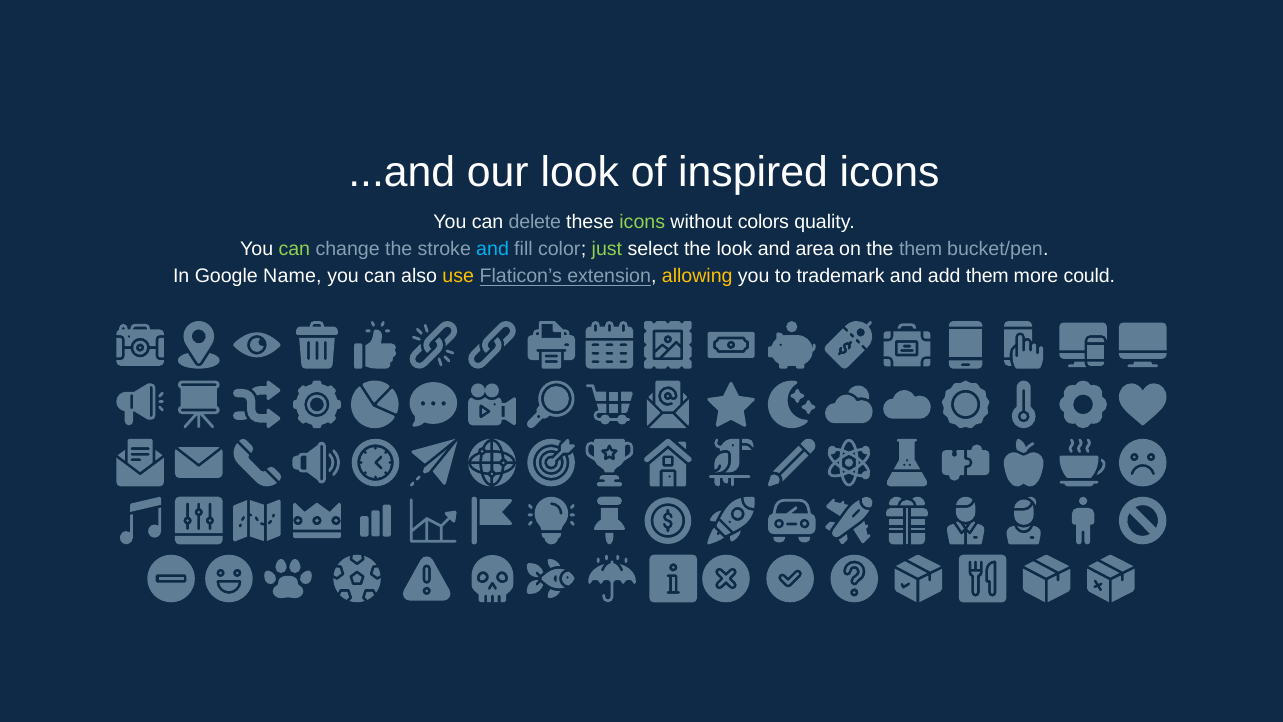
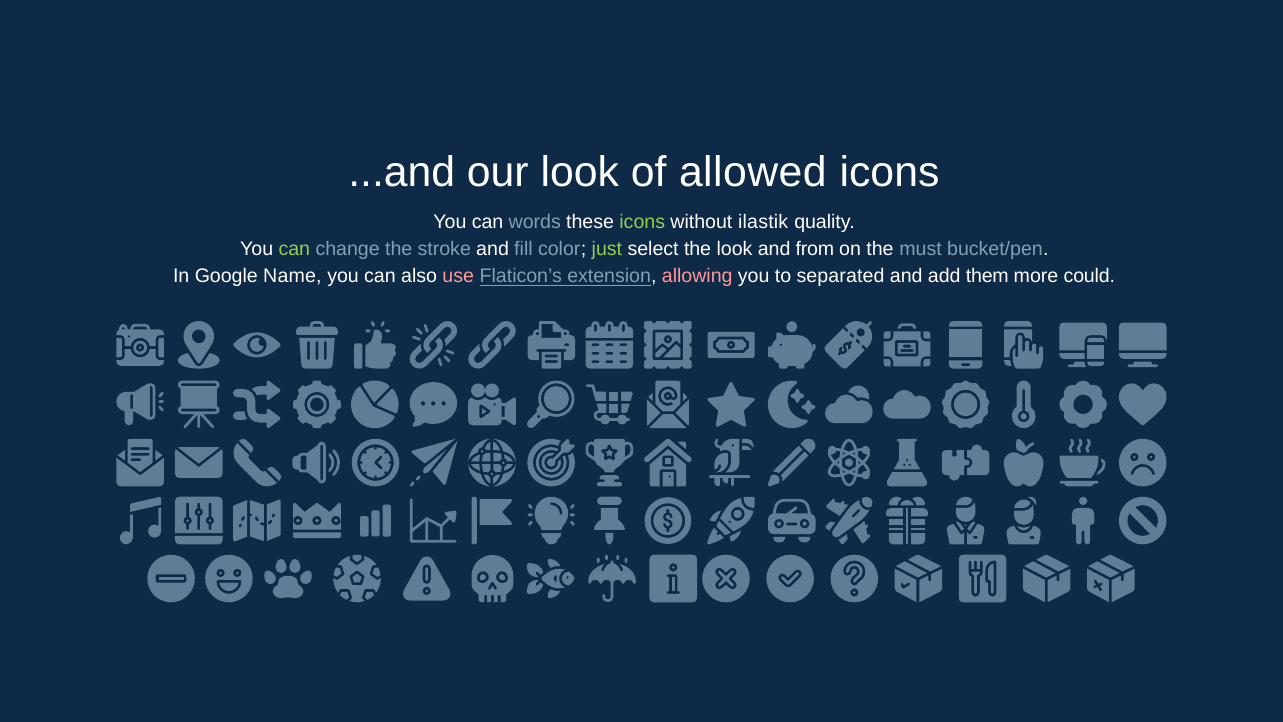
inspired: inspired -> allowed (753, 172)
delete: delete -> words (535, 222)
colors: colors -> ilastik (763, 222)
and colour: light blue -> white (493, 249)
area: area -> from (815, 249)
the them: them -> must (921, 249)
use colour: yellow -> pink (458, 276)
allowing colour: yellow -> pink (697, 276)
trademark: trademark -> separated (841, 276)
